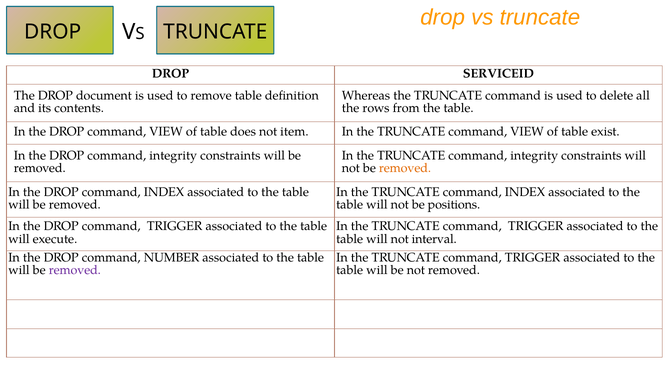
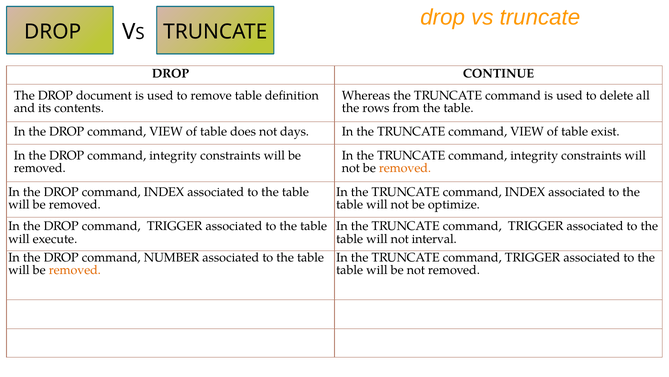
SERVICEID: SERVICEID -> CONTINUE (498, 74)
item: item -> days (295, 132)
positions: positions -> optimize (454, 204)
removed colour: purple -> orange (75, 270)
